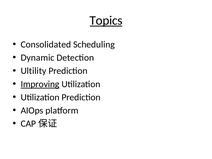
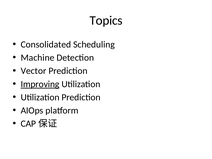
Topics underline: present -> none (106, 21)
Dynamic: Dynamic -> Machine (38, 58)
Ultility: Ultility -> Vector (33, 71)
